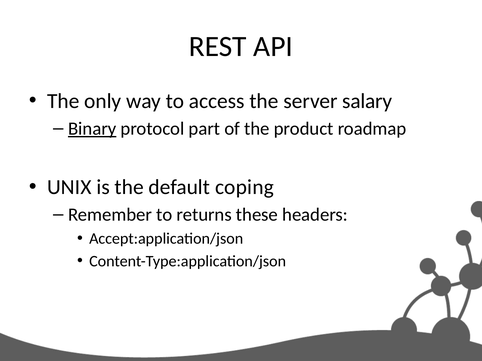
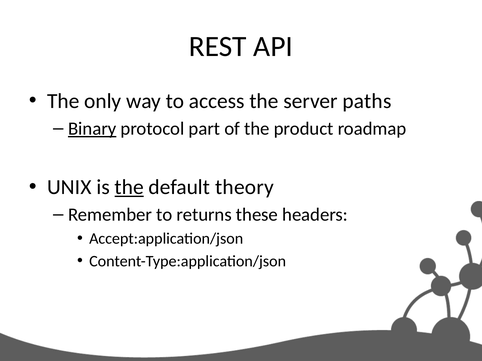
salary: salary -> paths (367, 101)
the underline: none -> present (129, 187)
coping: coping -> theory (244, 187)
